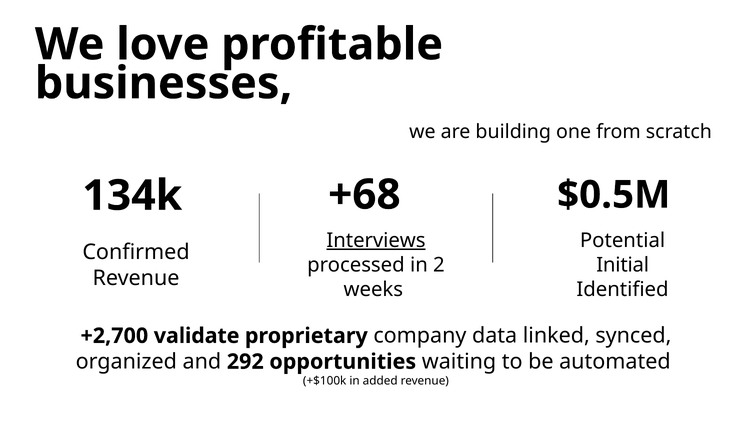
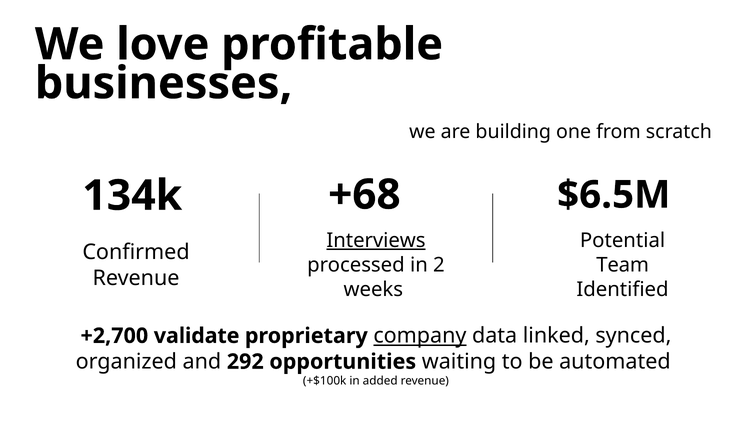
$0.5M: $0.5M -> $6.5M (614, 195)
Initial: Initial -> Team (623, 265)
company underline: none -> present (420, 336)
